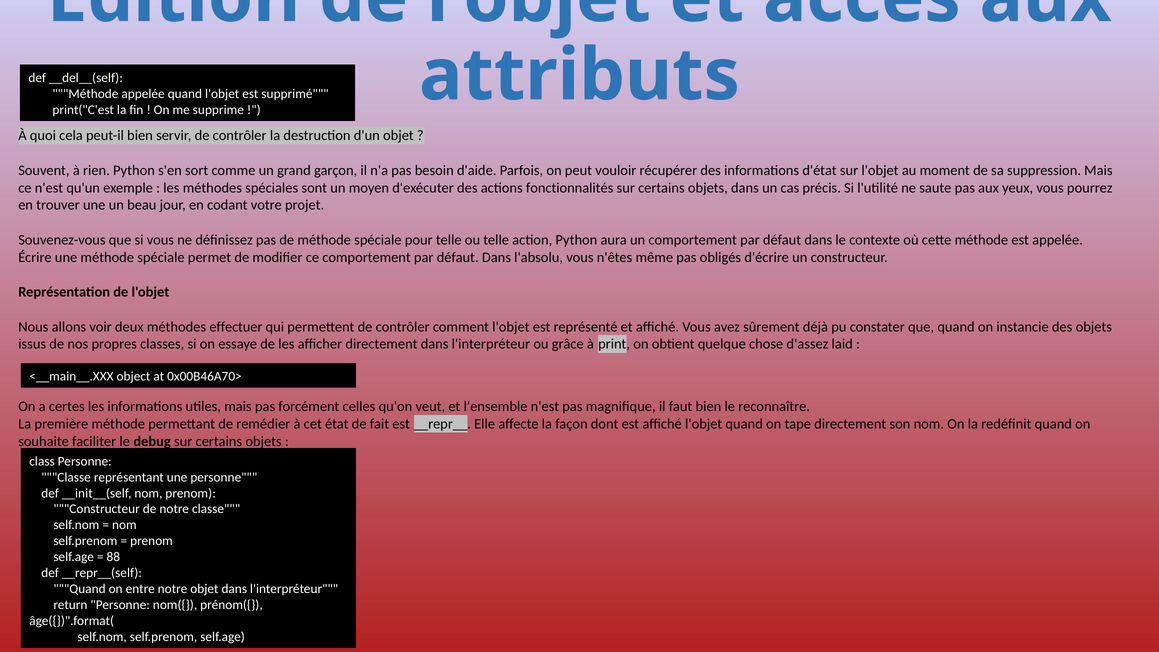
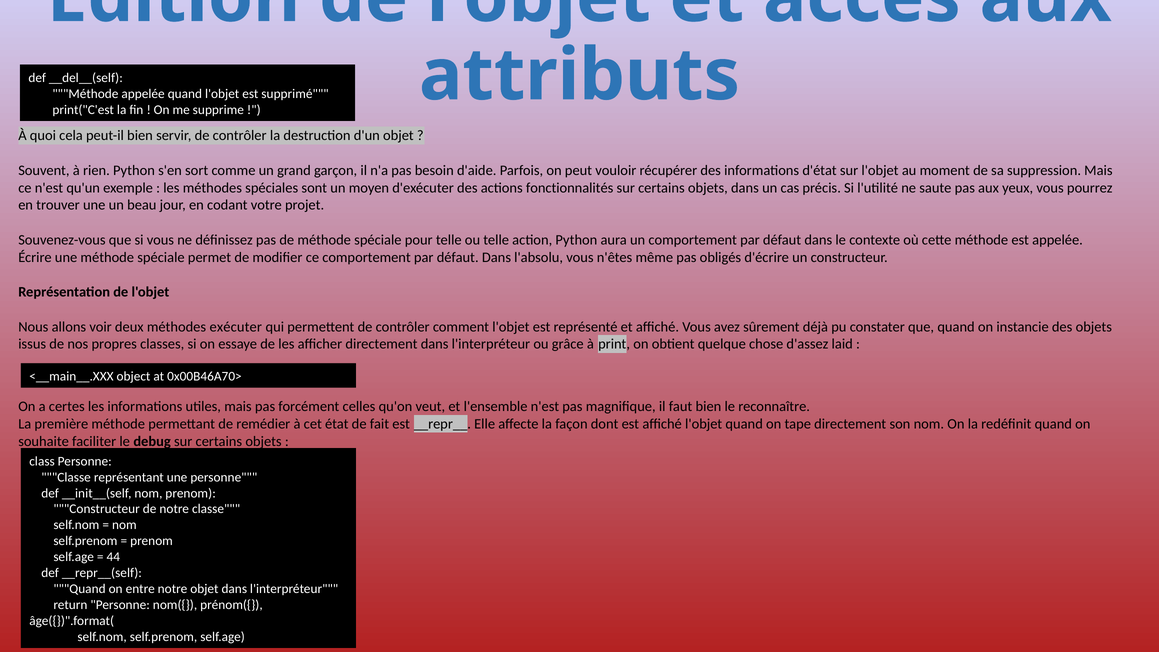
effectuer: effectuer -> exécuter (236, 327)
88: 88 -> 44 (113, 557)
